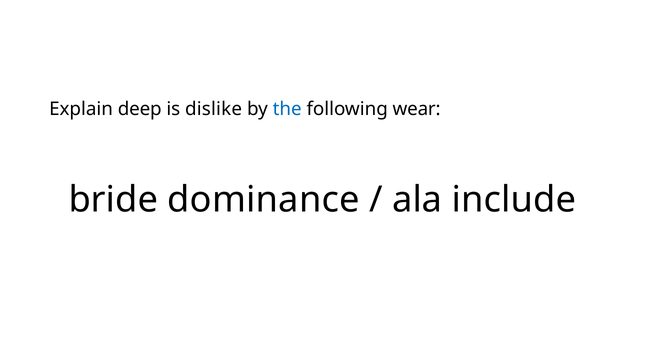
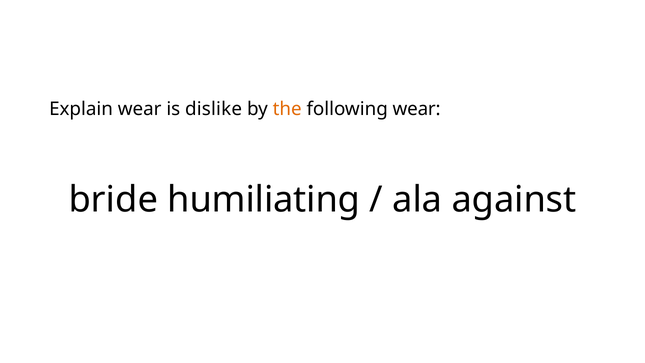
Explain deep: deep -> wear (140, 109)
the colour: blue -> orange (287, 109)
dominance: dominance -> humiliating (264, 200)
include: include -> against (514, 200)
